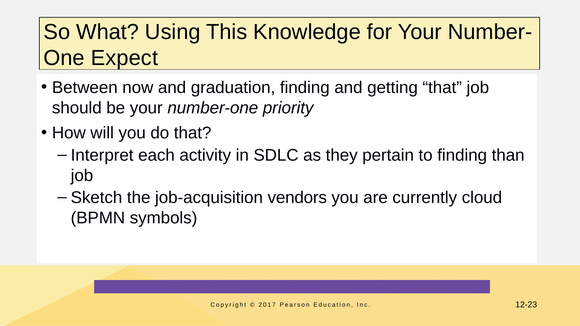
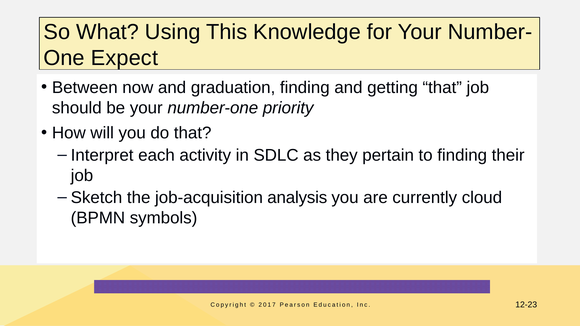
than: than -> their (508, 155)
vendors: vendors -> analysis (297, 198)
